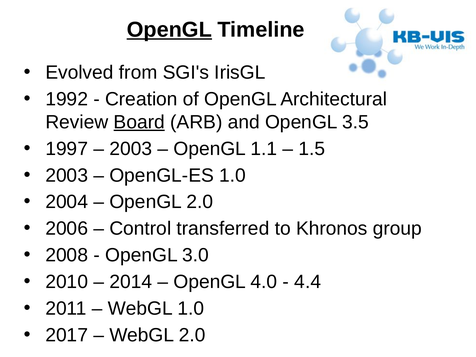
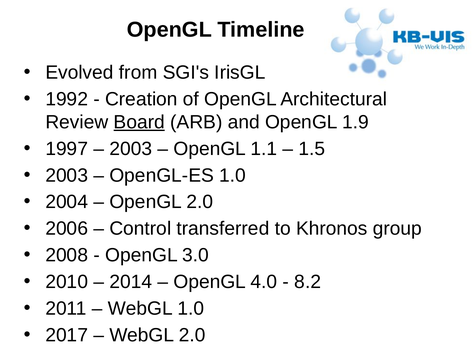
OpenGL underline: present -> none (169, 30)
3.5: 3.5 -> 1.9 (356, 122)
4.4: 4.4 -> 8.2 (308, 282)
